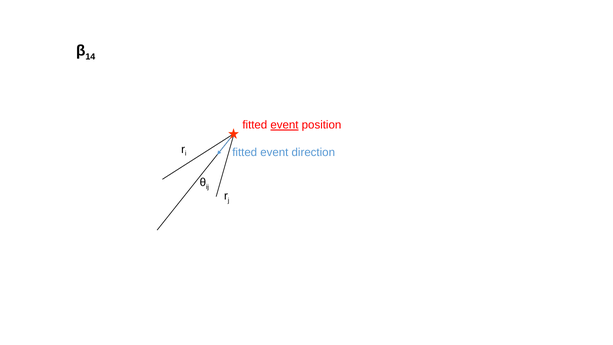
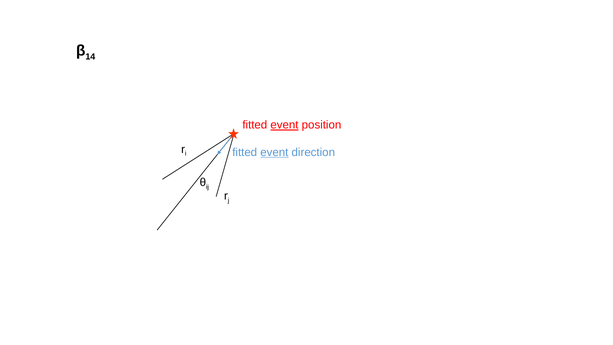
event underline: none -> present (274, 152)
